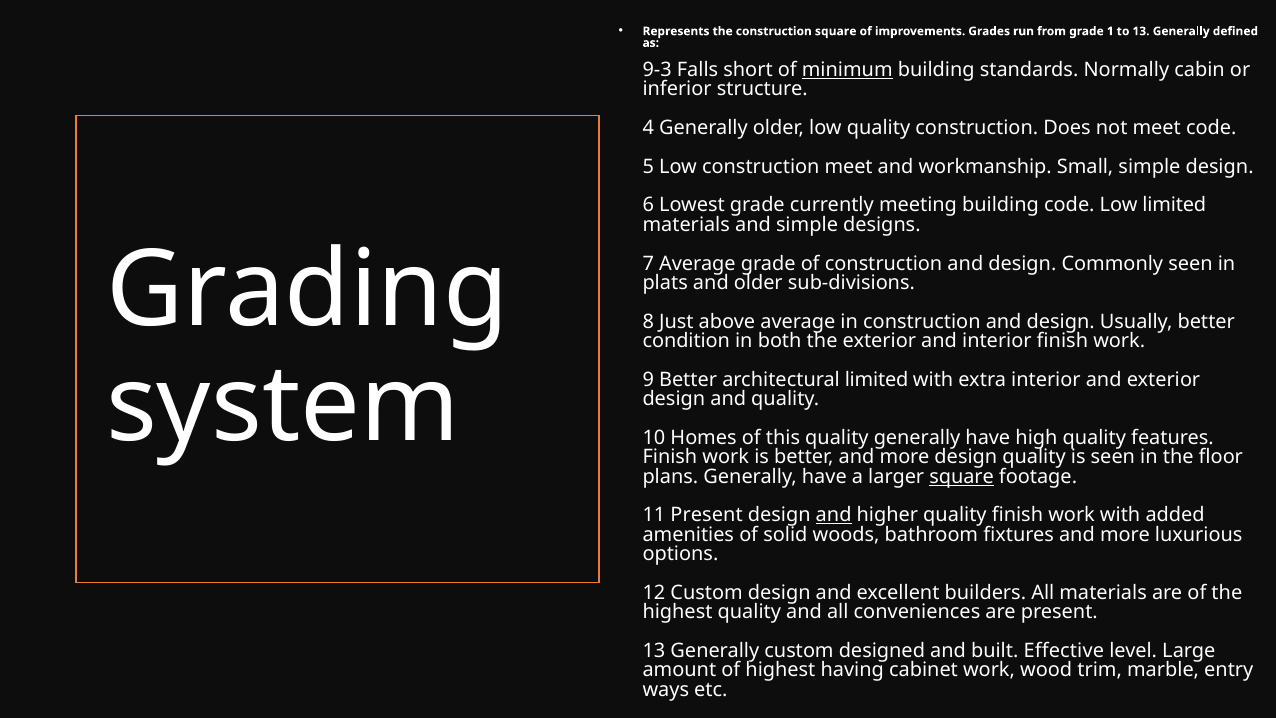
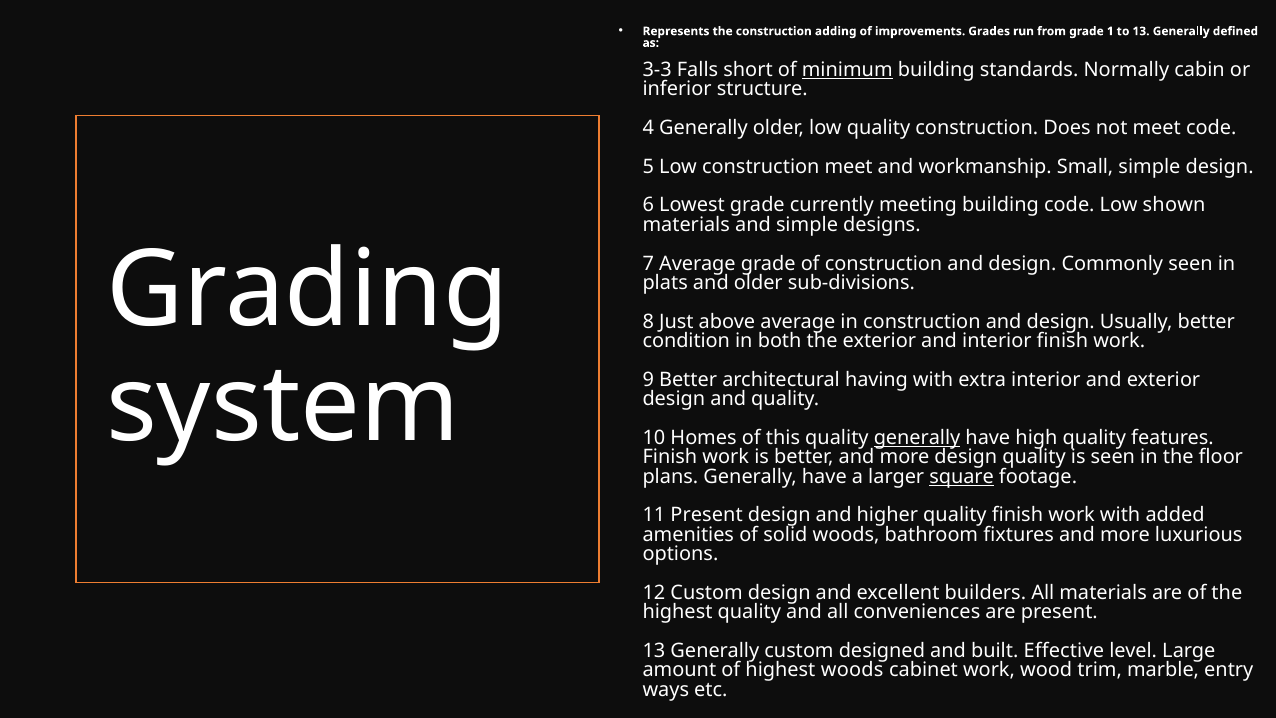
construction square: square -> adding (836, 31)
9-3: 9-3 -> 3-3 (657, 70)
Low limited: limited -> shown (1174, 205)
architectural limited: limited -> having (876, 380)
generally underline: none -> present (917, 438)
and underline: present -> none (834, 515)
highest having: having -> woods (852, 670)
